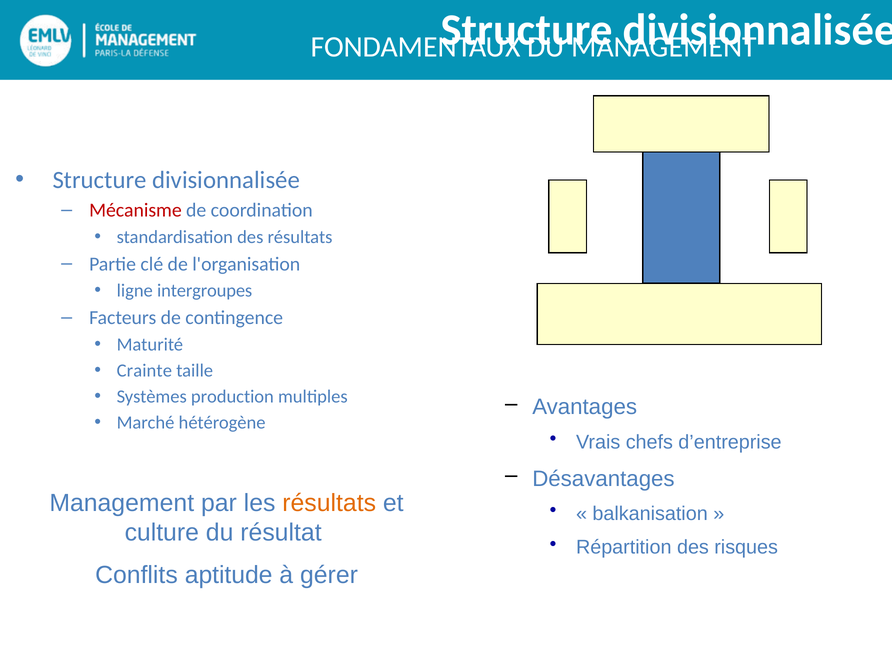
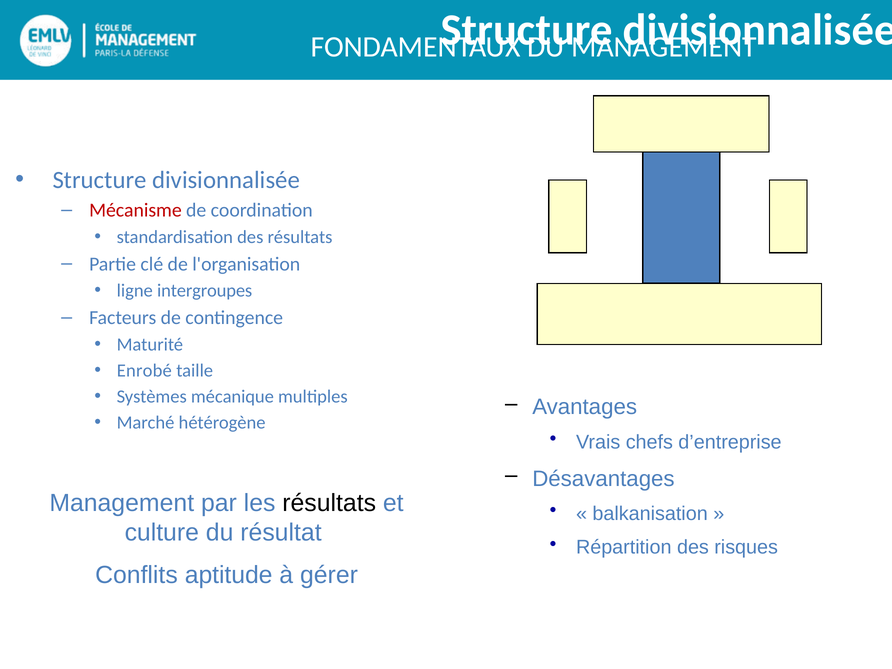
Crainte: Crainte -> Enrobé (144, 371)
production: production -> mécanique (232, 397)
résultats colour: orange -> black (329, 503)
